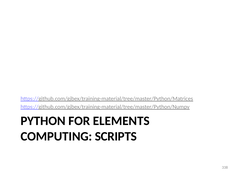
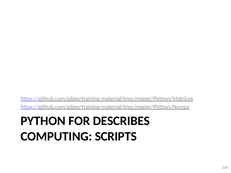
ELEMENTS: ELEMENTS -> DESCRIBES (121, 121)
